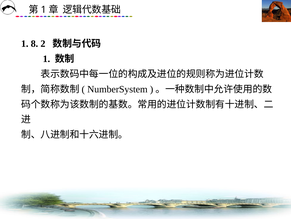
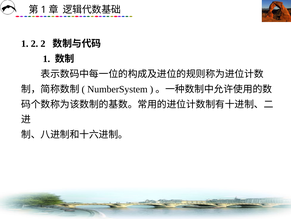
1 8: 8 -> 2 (34, 44)
